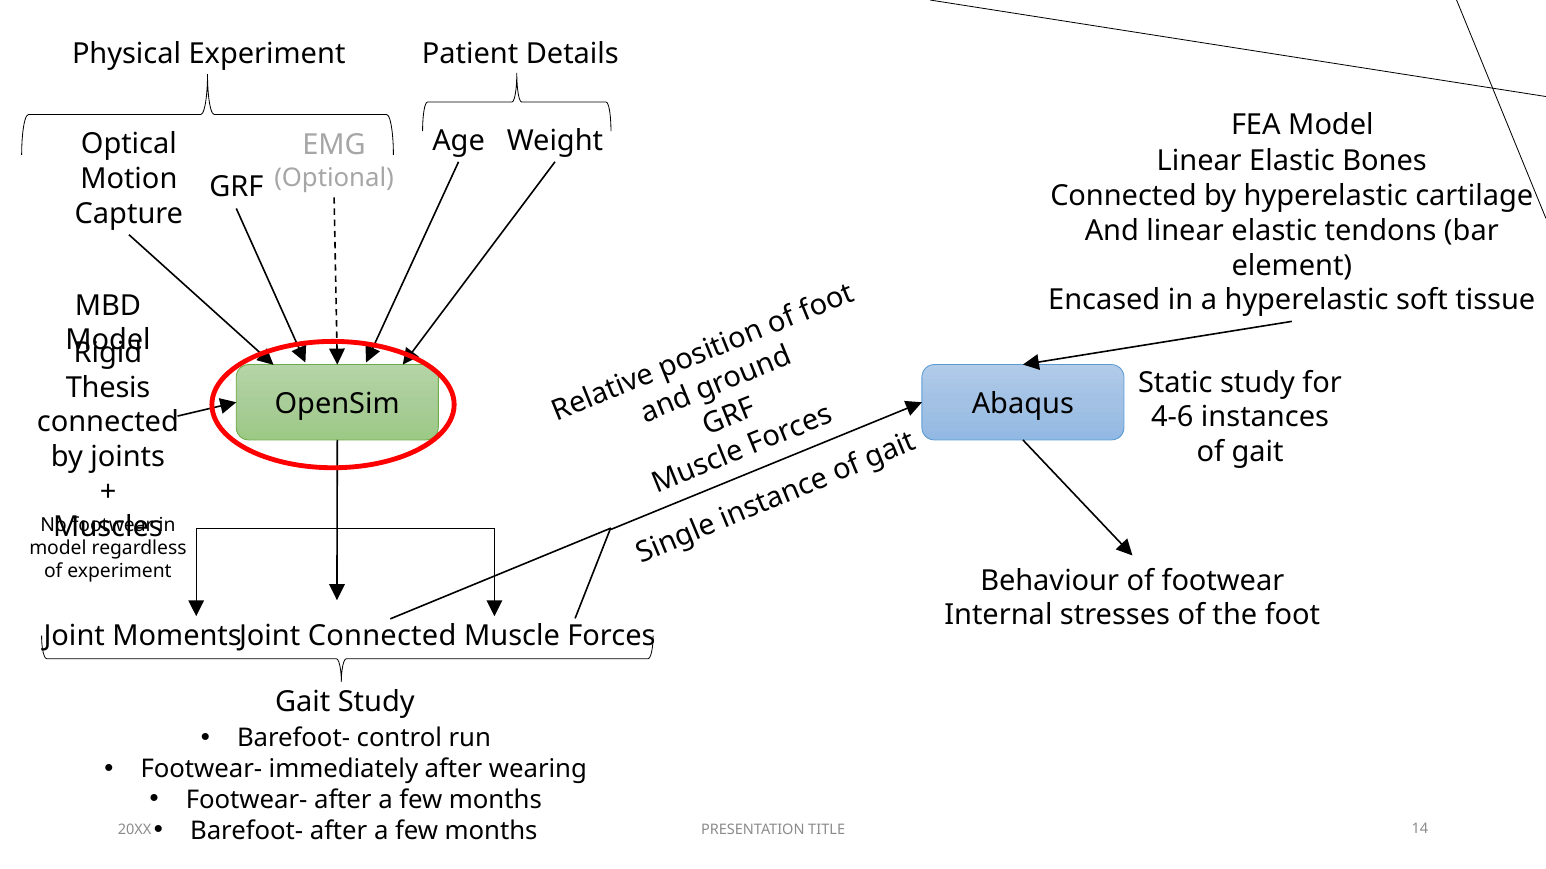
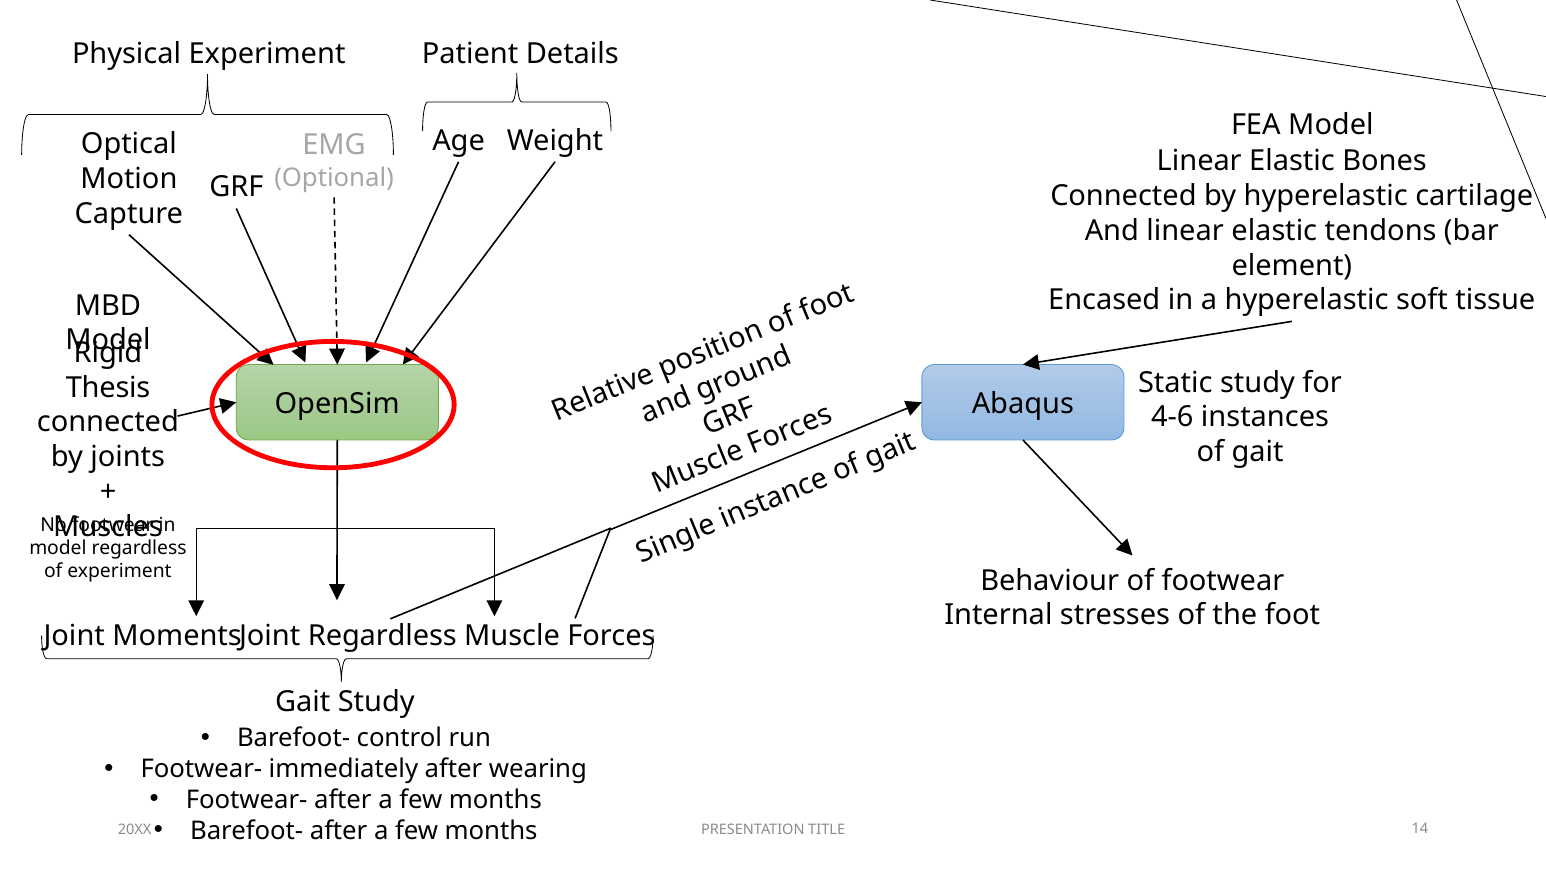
Joint Connected: Connected -> Regardless (382, 636)
